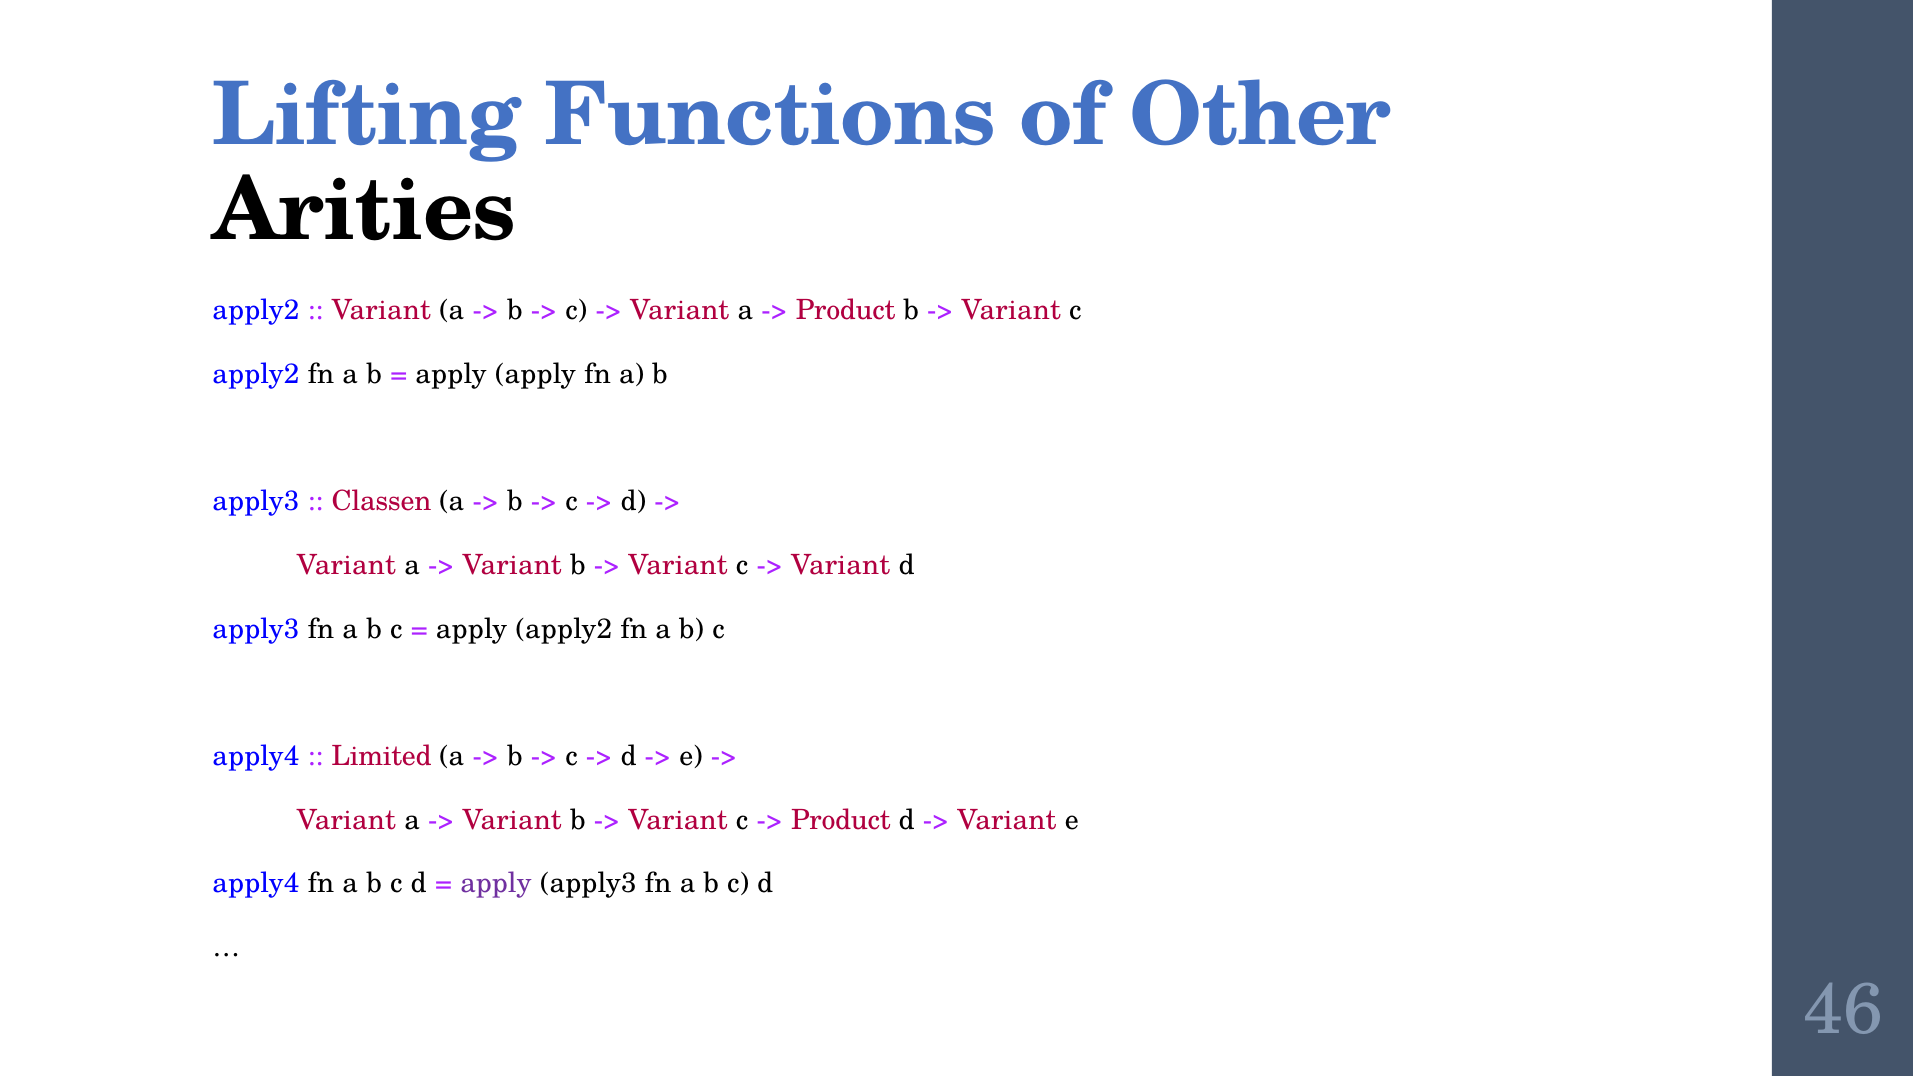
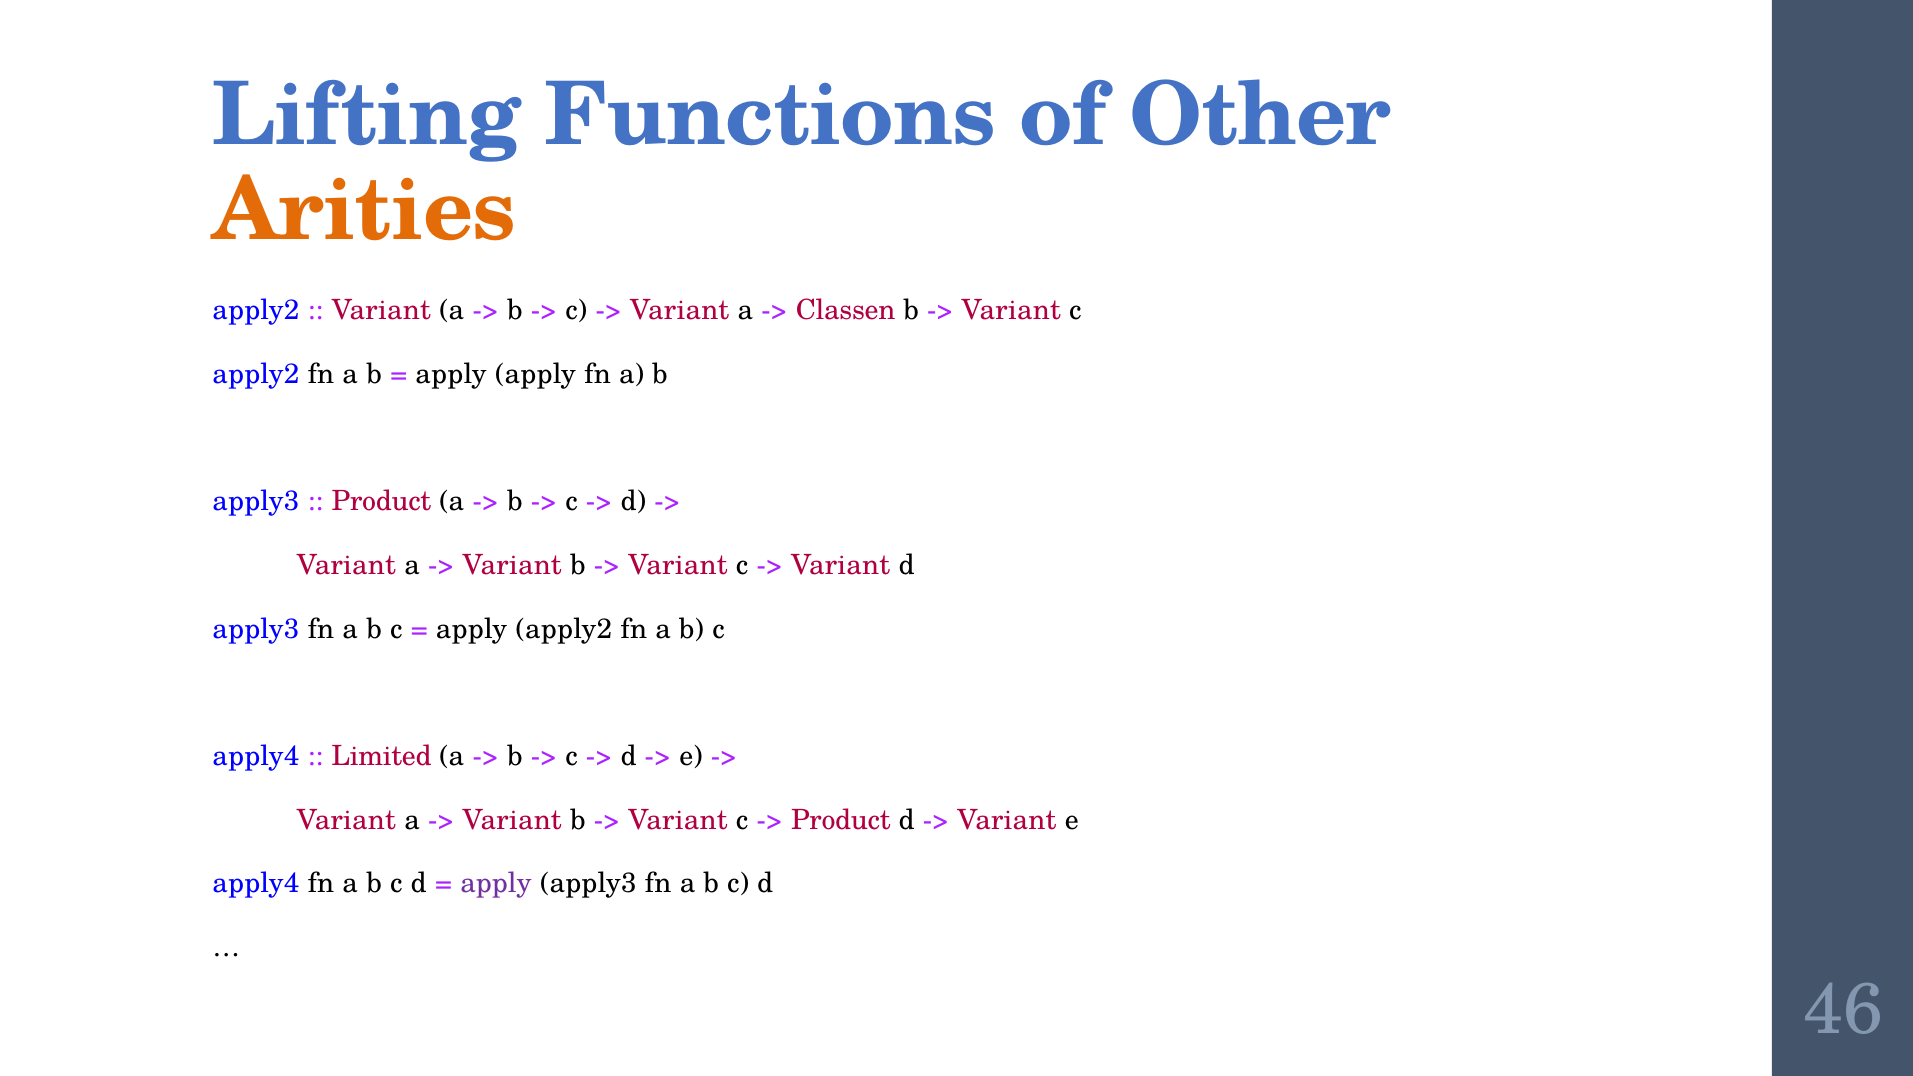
Arities colour: black -> orange (365, 210)
Product: Product -> Classen (846, 310)
Classen: Classen -> Product (382, 502)
